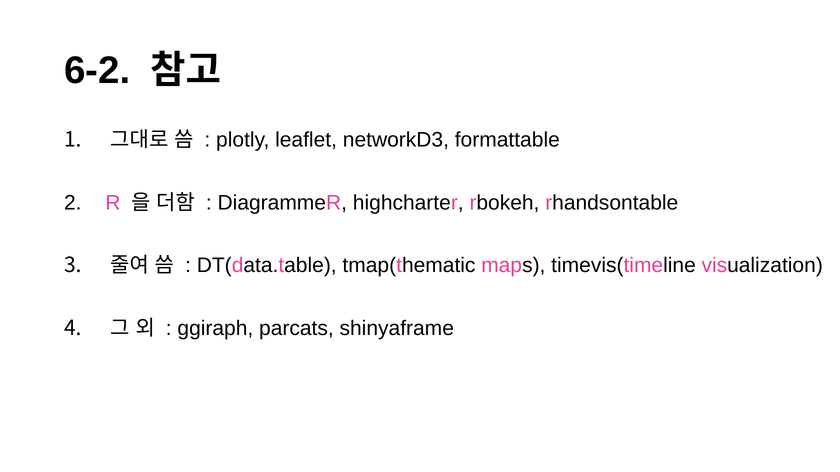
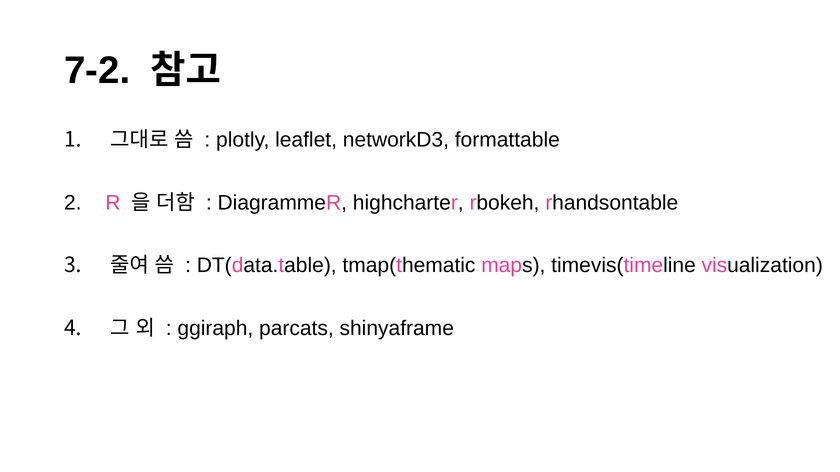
6-2: 6-2 -> 7-2 (97, 71)
